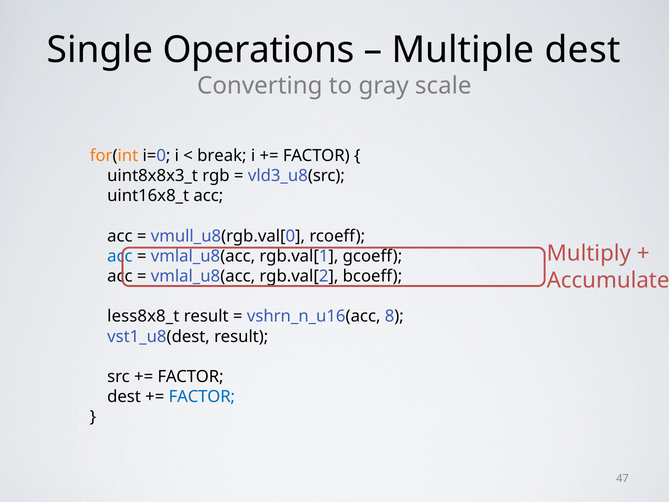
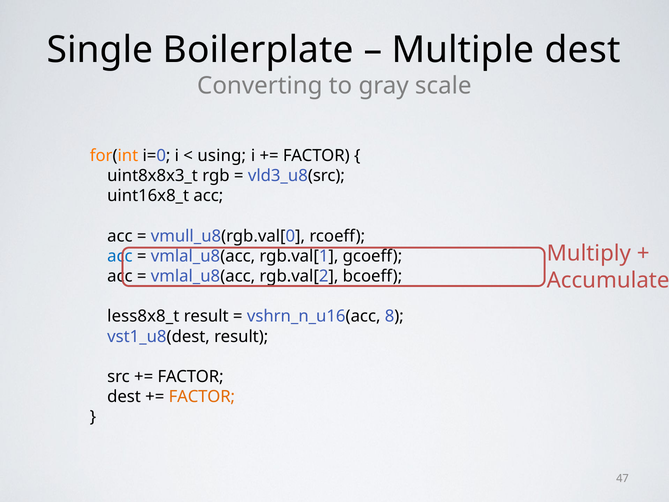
Operations: Operations -> Boilerplate (258, 50)
break: break -> using (222, 156)
FACTOR colour: blue -> orange (202, 397)
